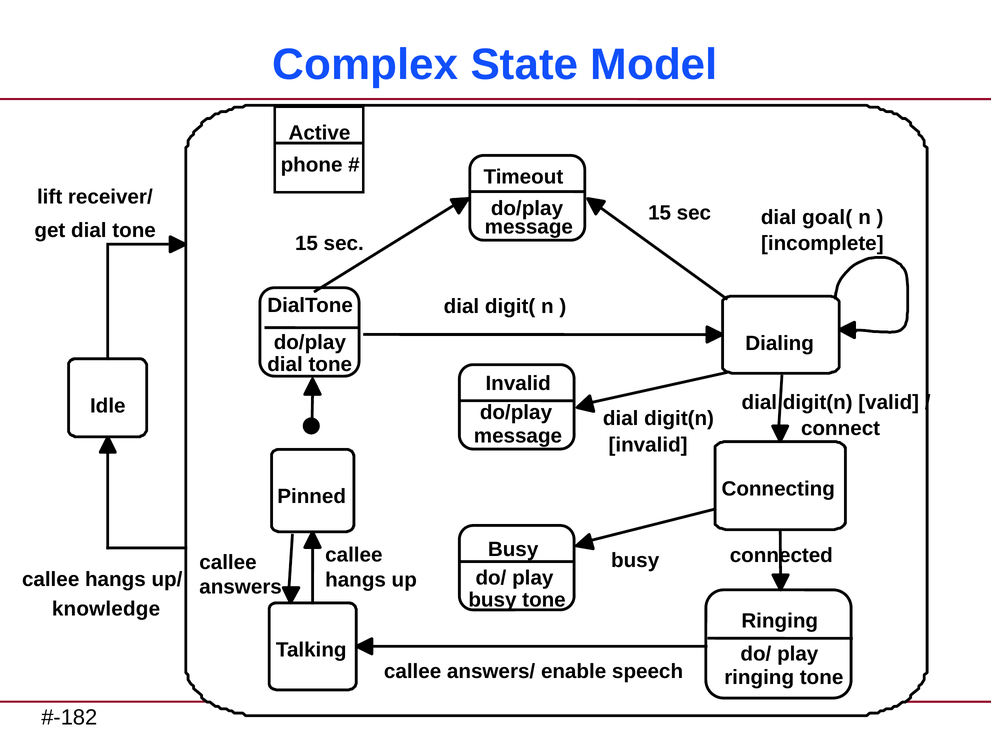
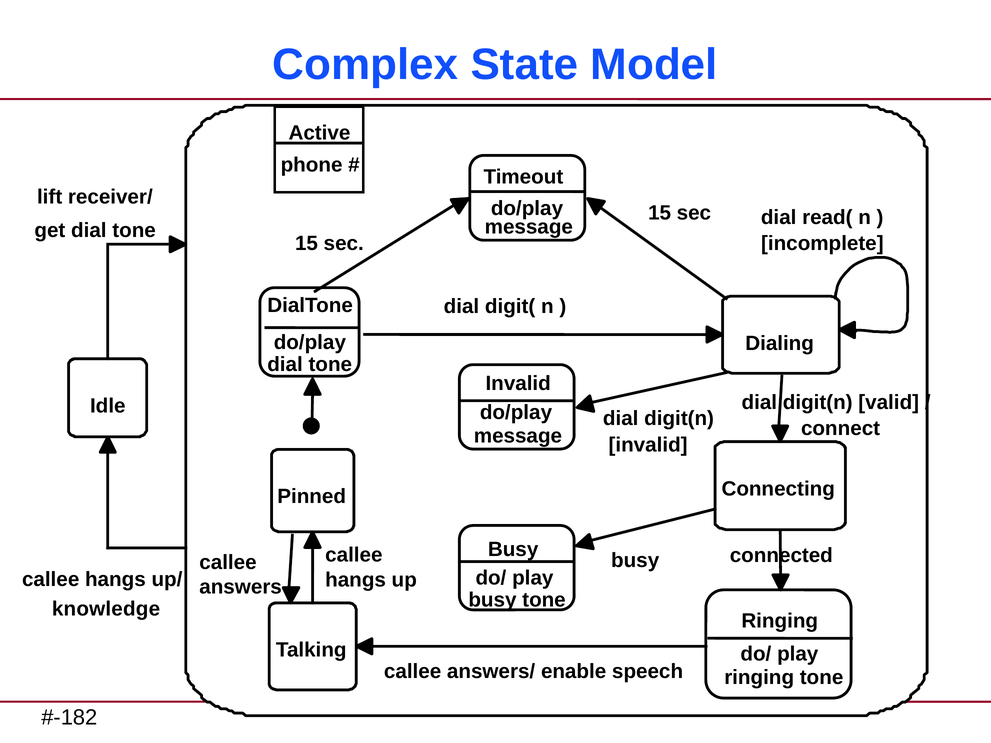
goal(: goal( -> read( (827, 217)
